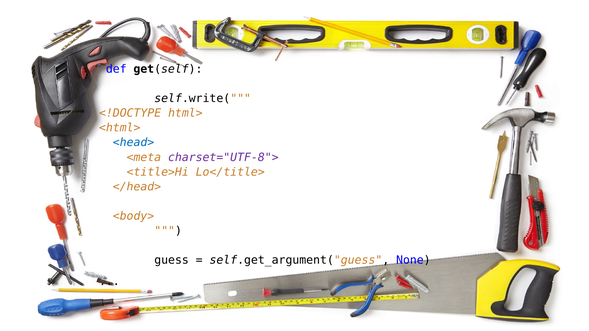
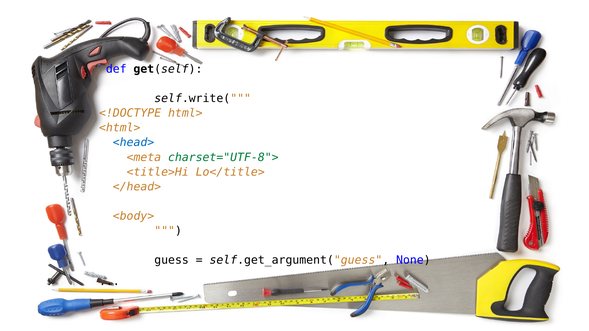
charset="UTF-8"> colour: purple -> green (223, 157)
